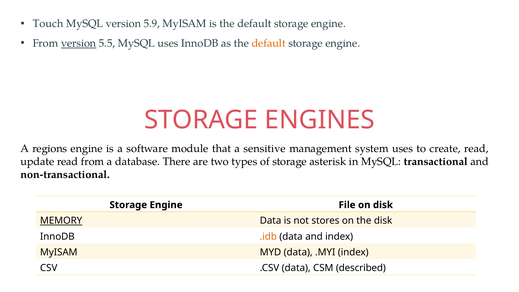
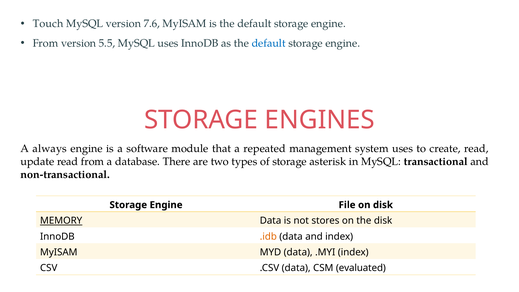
5.9: 5.9 -> 7.6 (152, 24)
version underline: present -> none (79, 43)
default colour: orange -> blue (269, 43)
regions: regions -> always (50, 149)
sensitive: sensitive -> repeated (265, 149)
described: described -> evaluated (361, 268)
